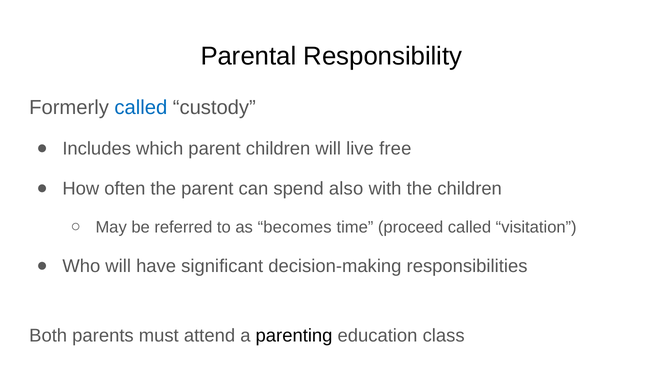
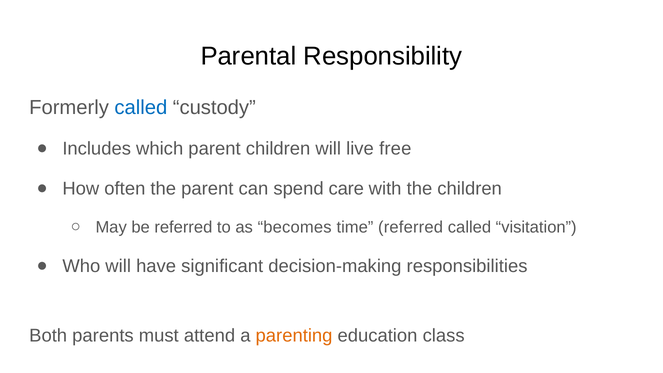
also: also -> care (346, 189)
time proceed: proceed -> referred (411, 227)
parenting colour: black -> orange (294, 336)
